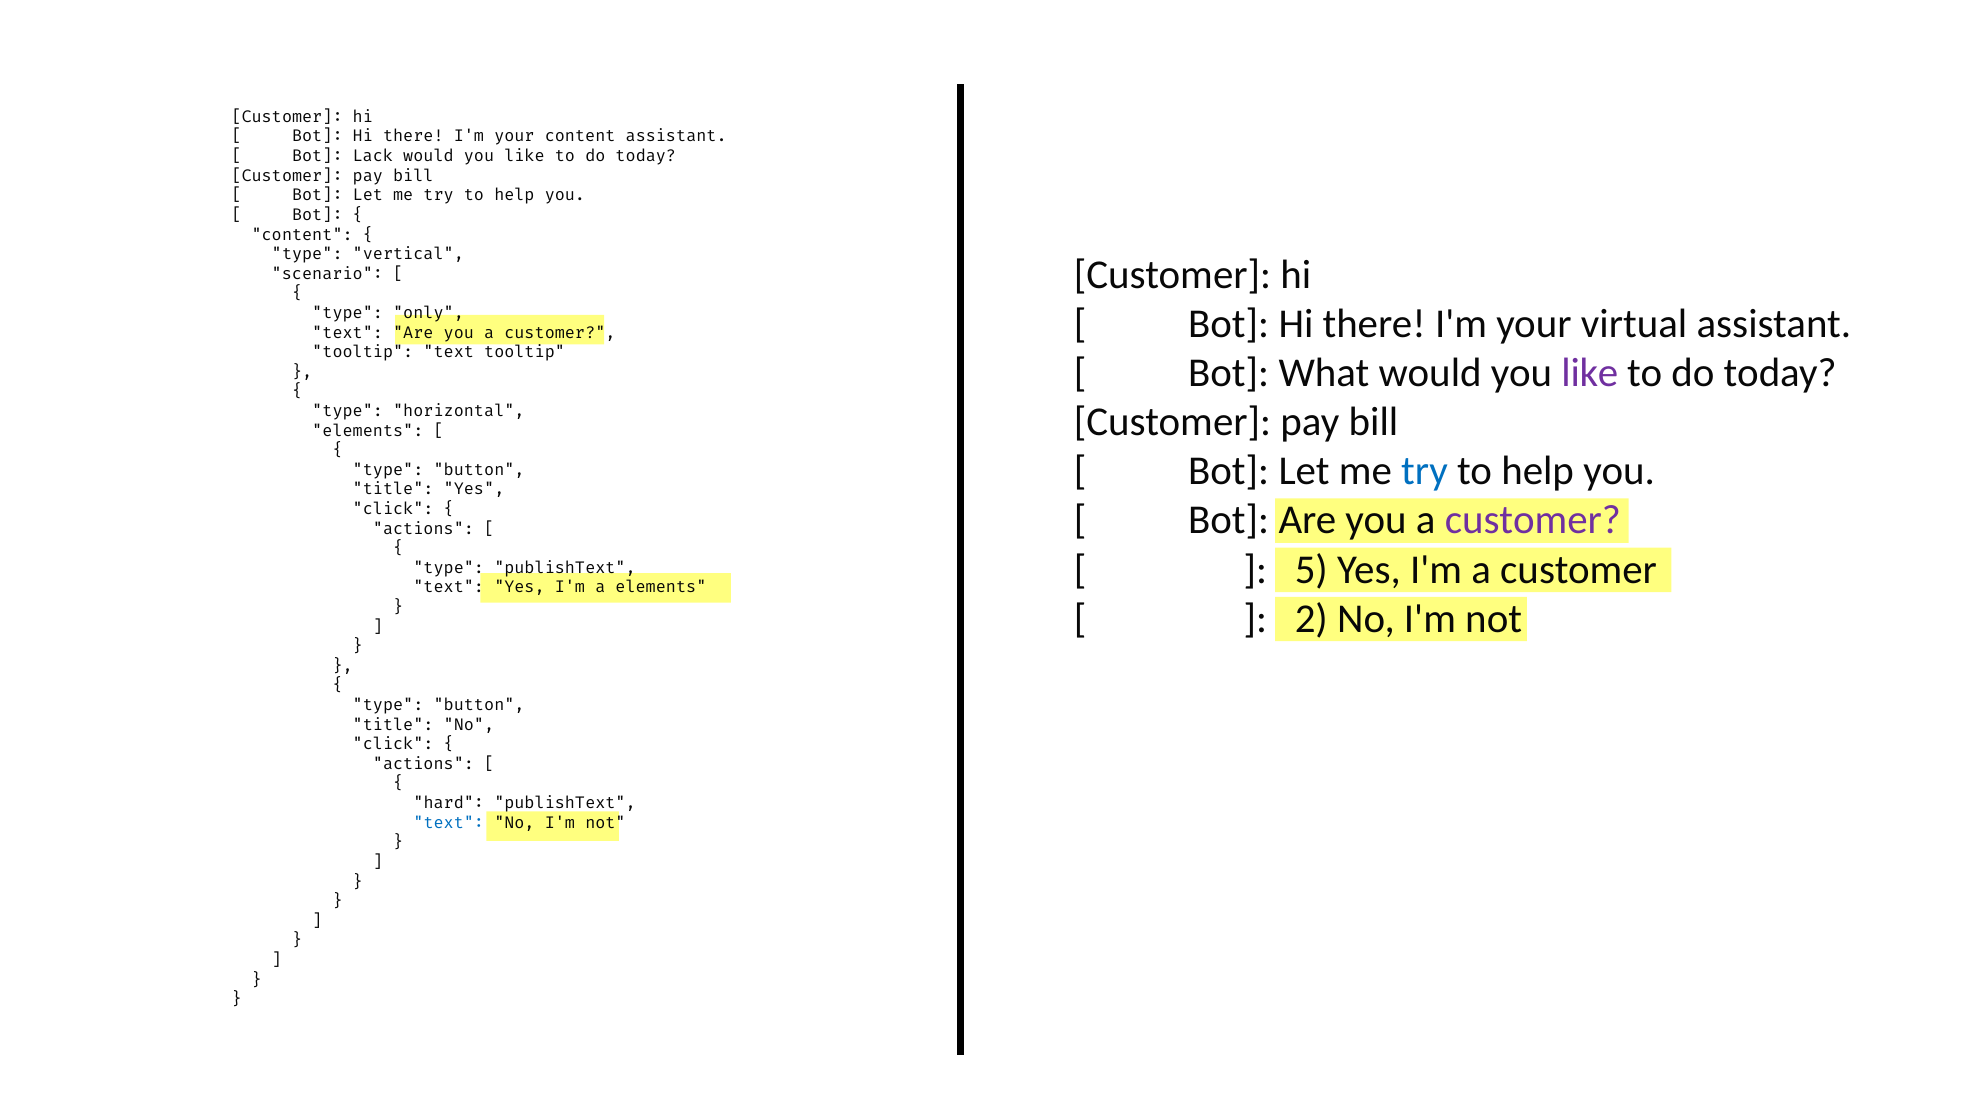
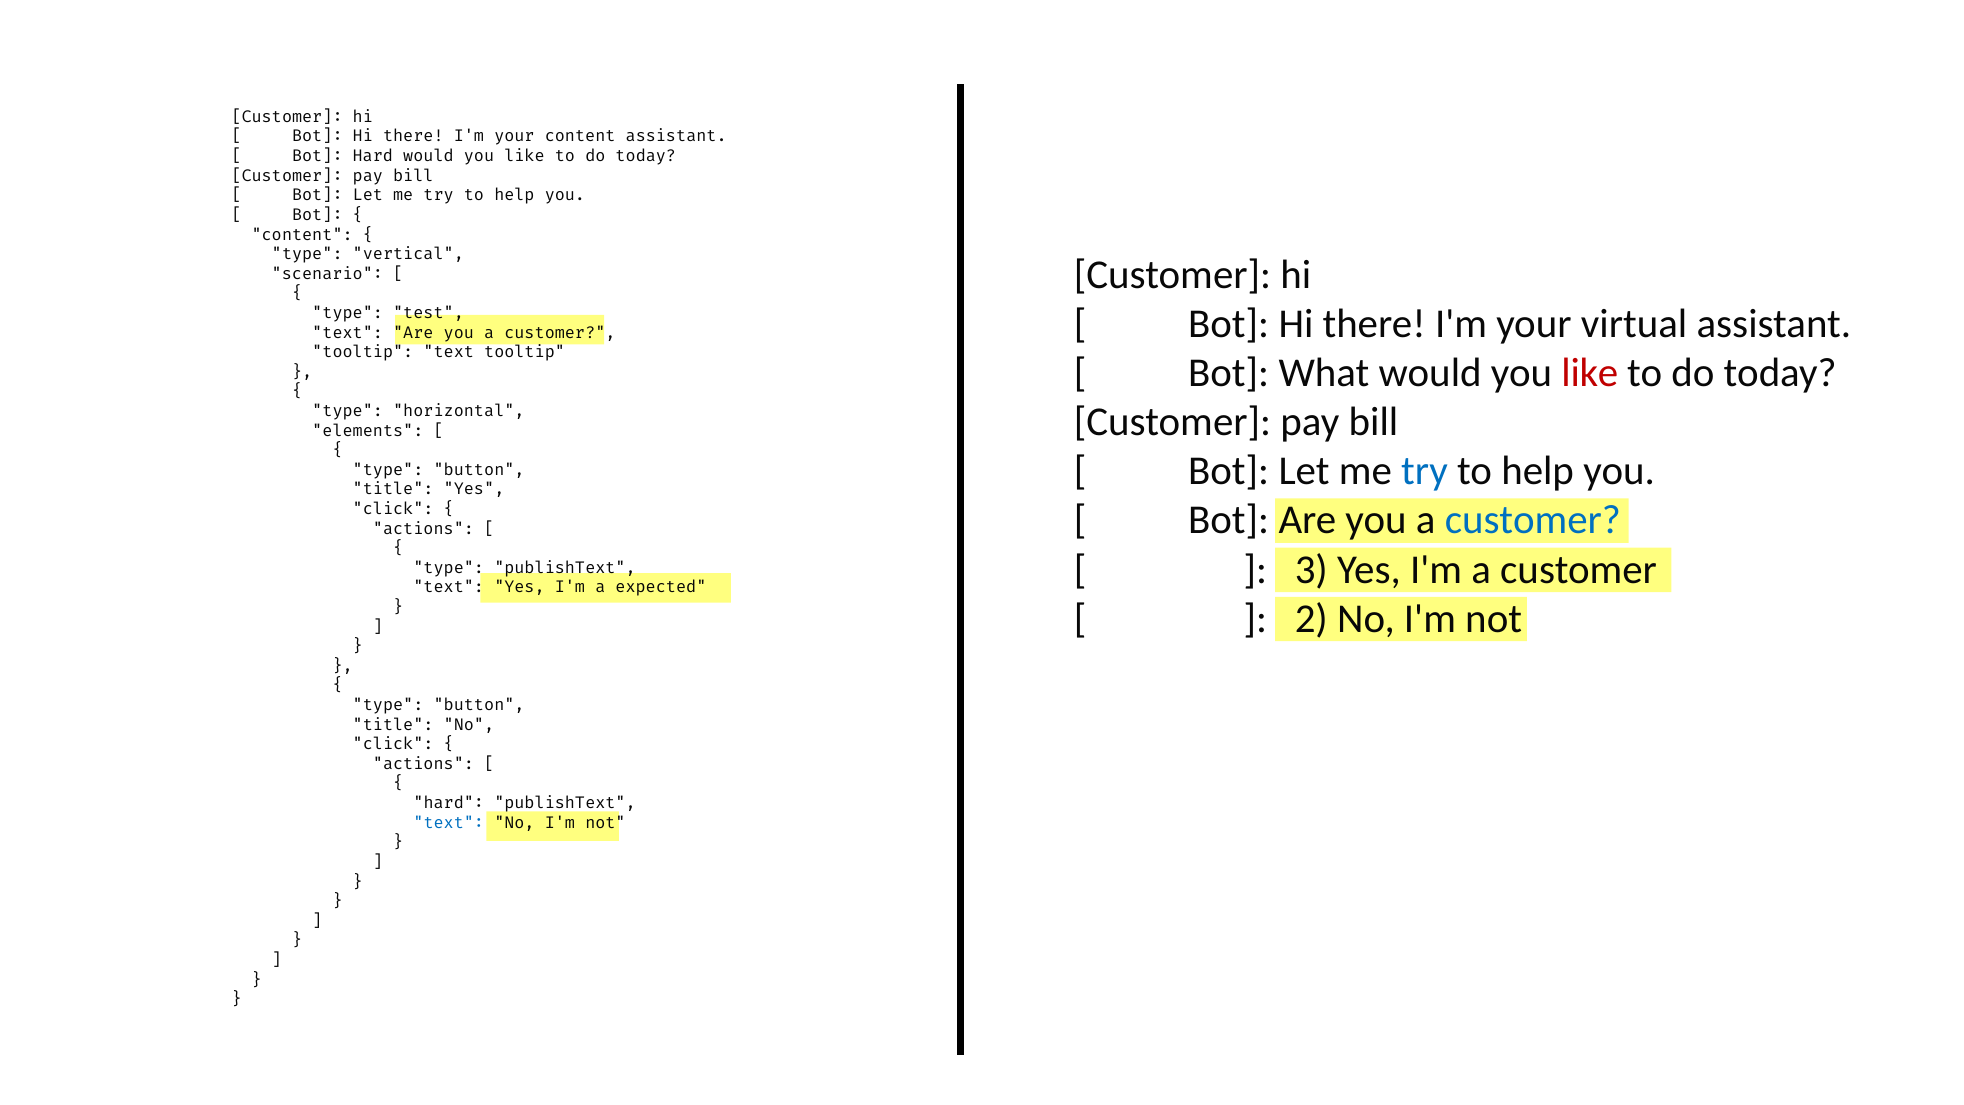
Bot Lack: Lack -> Hard (373, 156)
only: only -> test (428, 313)
like colour: purple -> red (1590, 373)
customer colour: purple -> blue (1533, 520)
5: 5 -> 3 (1311, 569)
a elements: elements -> expected (661, 587)
